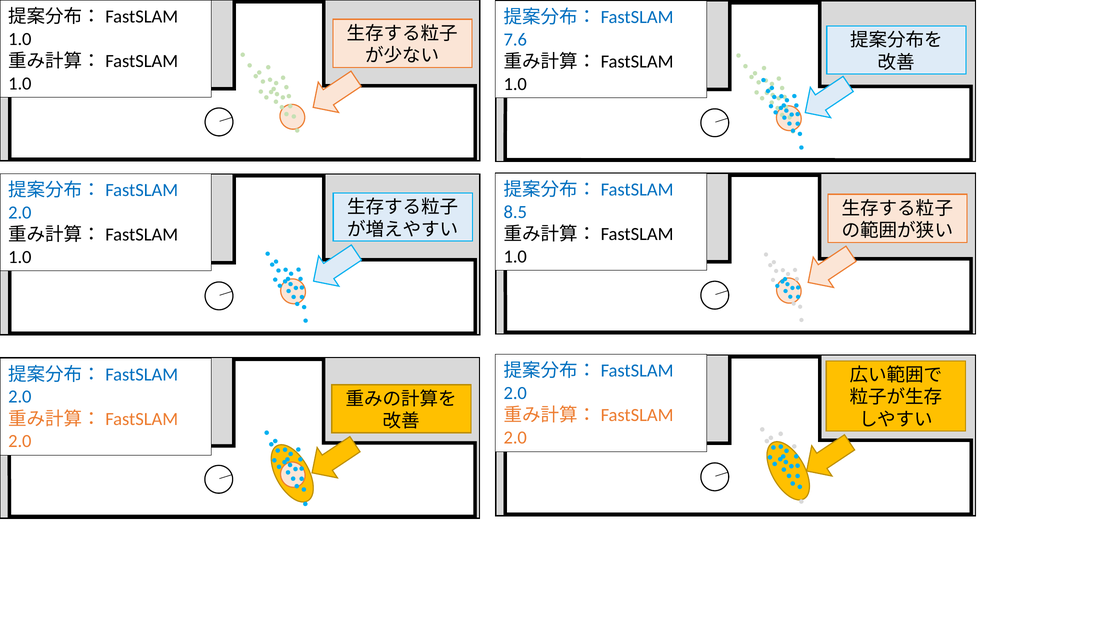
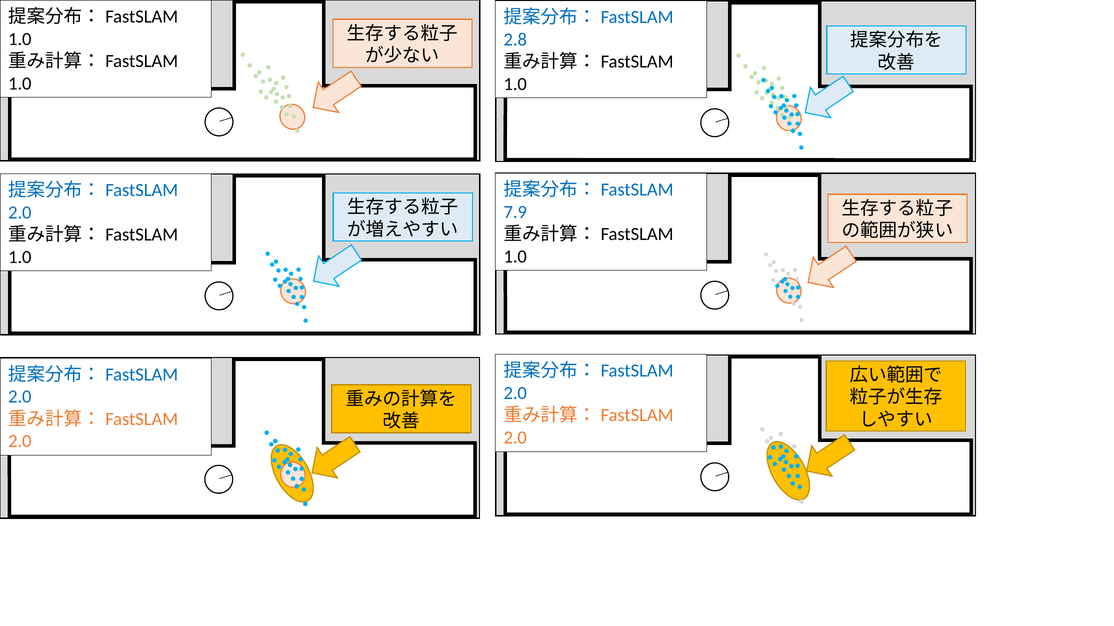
7.6: 7.6 -> 2.8 (515, 40)
8.5: 8.5 -> 7.9 (515, 212)
